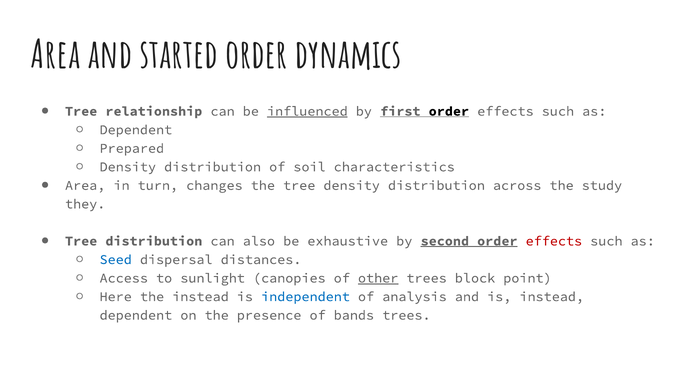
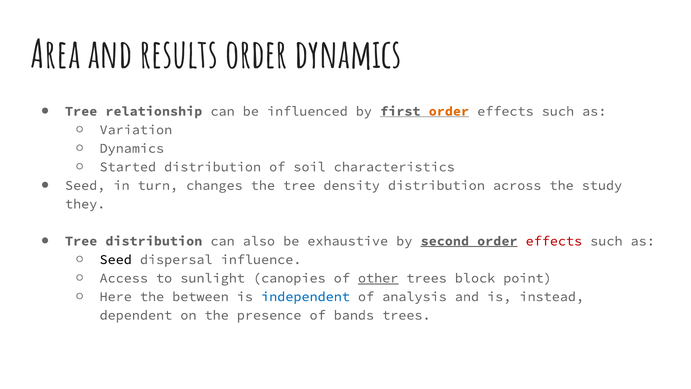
started: started -> results (179, 55)
influenced underline: present -> none (307, 111)
order colour: black -> orange (449, 111)
Dependent: Dependent -> Variation (136, 130)
Prepared: Prepared -> Dynamics (132, 148)
Density: Density -> Started (128, 167)
Area: Area -> Seed (85, 185)
Seed colour: blue -> black (116, 259)
distances: distances -> influence (261, 259)
the instead: instead -> between (200, 296)
